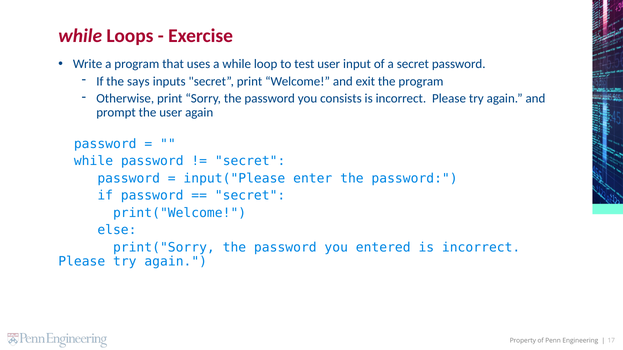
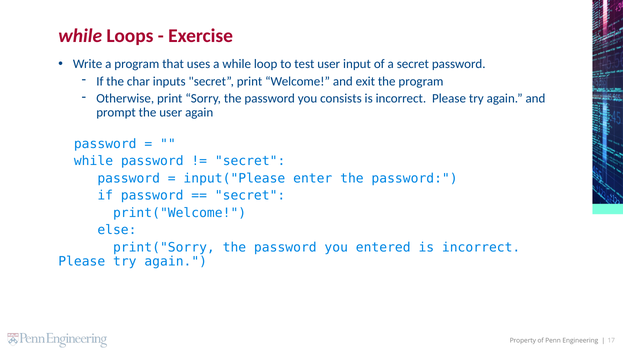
says: says -> char (138, 82)
